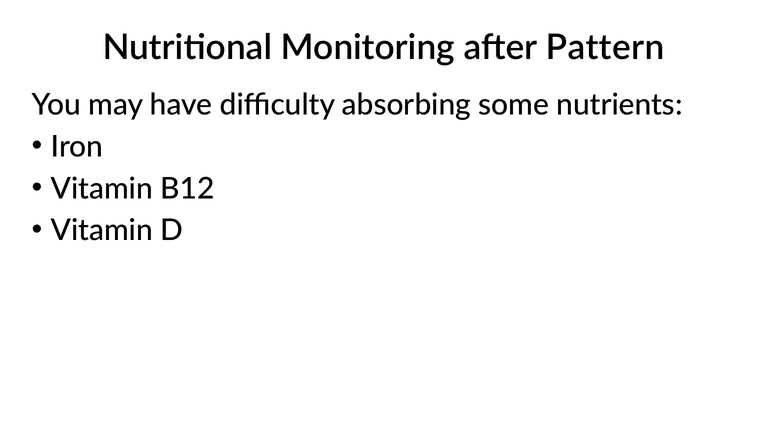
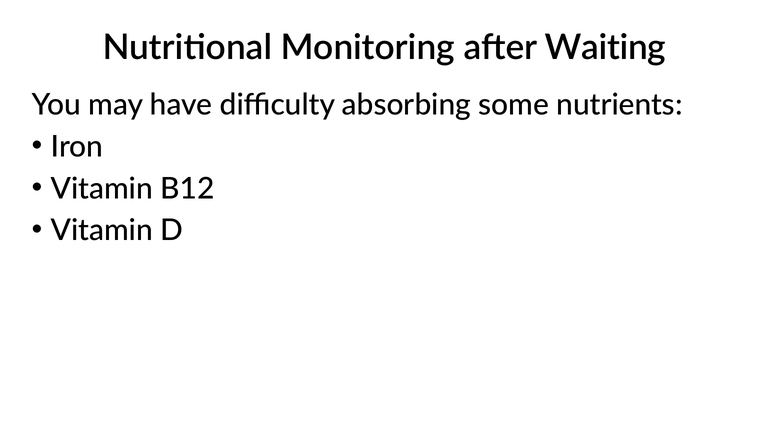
Pattern: Pattern -> Waiting (605, 48)
